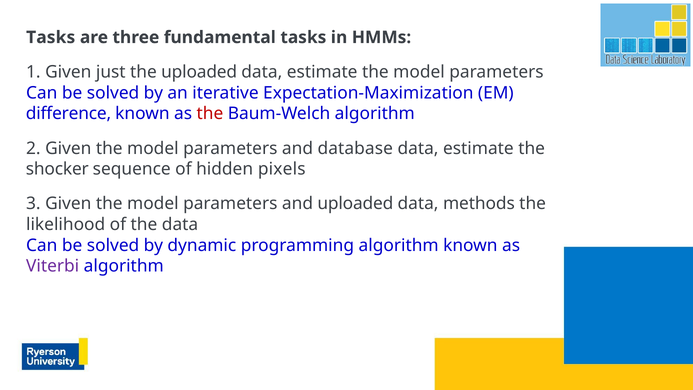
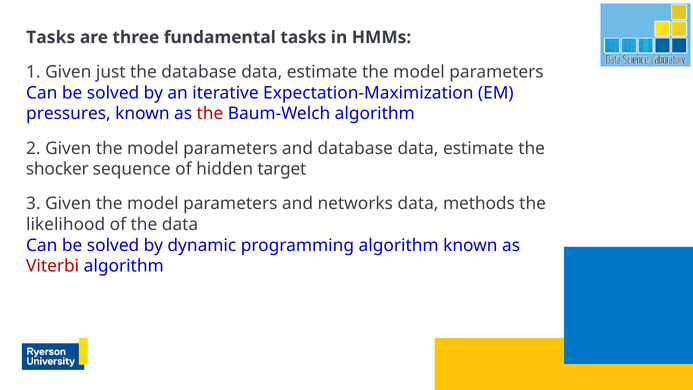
the uploaded: uploaded -> database (199, 72)
difference: difference -> pressures (68, 114)
pixels: pixels -> target (282, 169)
and uploaded: uploaded -> networks (355, 204)
Viterbi colour: purple -> red (53, 266)
